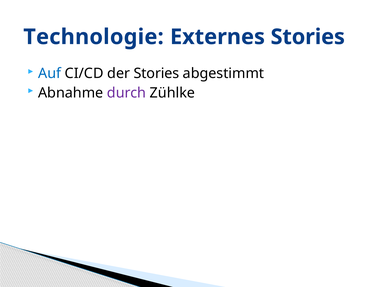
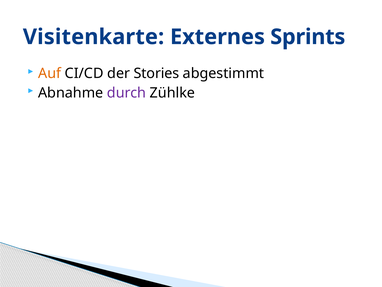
Technologie: Technologie -> Visitenkarte (94, 37)
Externes Stories: Stories -> Sprints (308, 37)
Auf colour: blue -> orange (50, 73)
